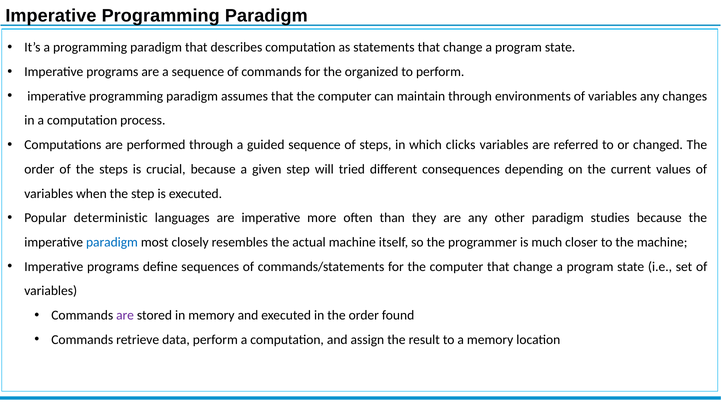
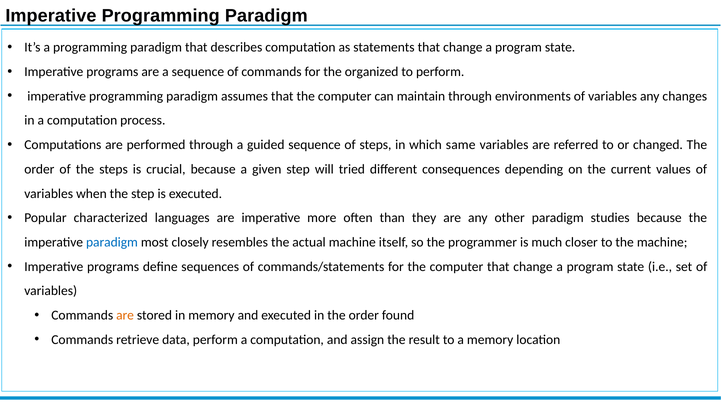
clicks: clicks -> same (461, 145)
deterministic: deterministic -> characterized (111, 218)
are colour: purple -> orange (125, 315)
